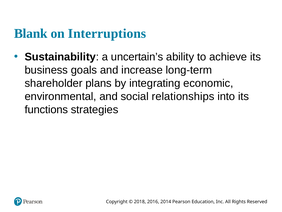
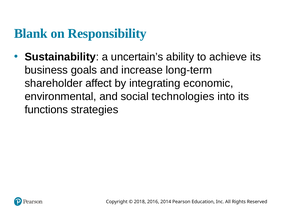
Interruptions: Interruptions -> Responsibility (107, 33)
plans: plans -> affect (99, 83)
relationships: relationships -> technologies (183, 96)
